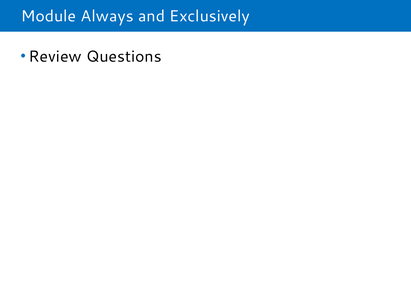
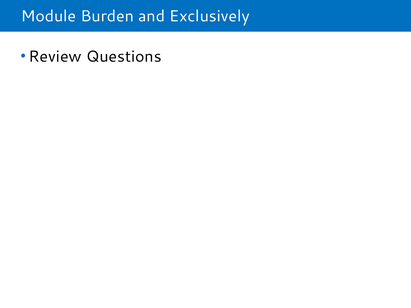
Always: Always -> Burden (107, 16)
